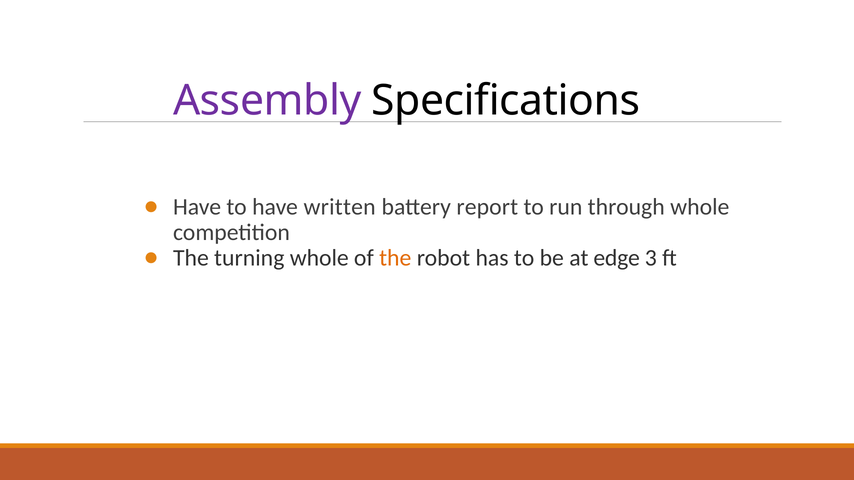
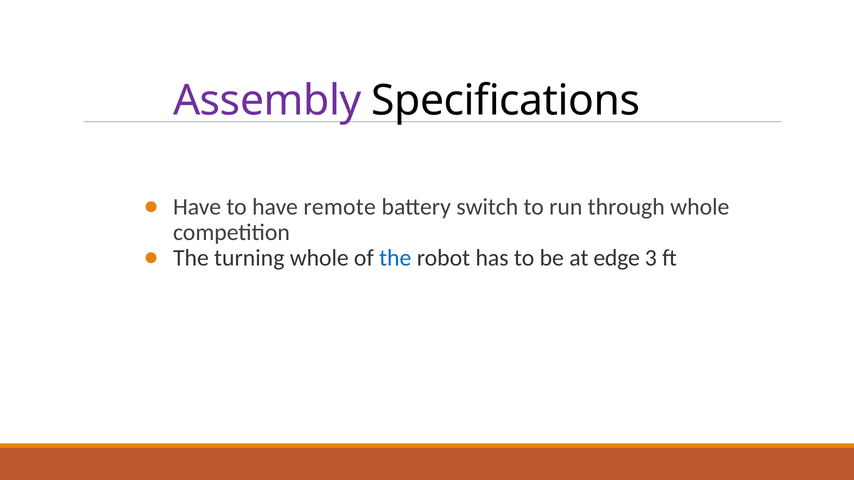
written: written -> remote (340, 207)
report: report -> switch (487, 207)
the colour: orange -> blue (395, 258)
